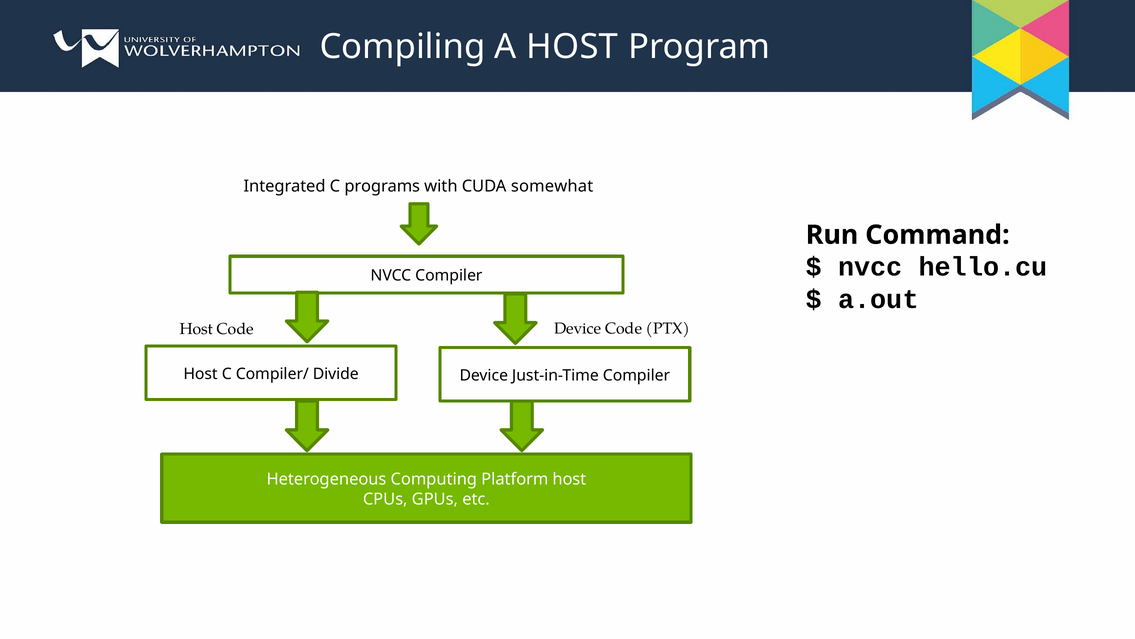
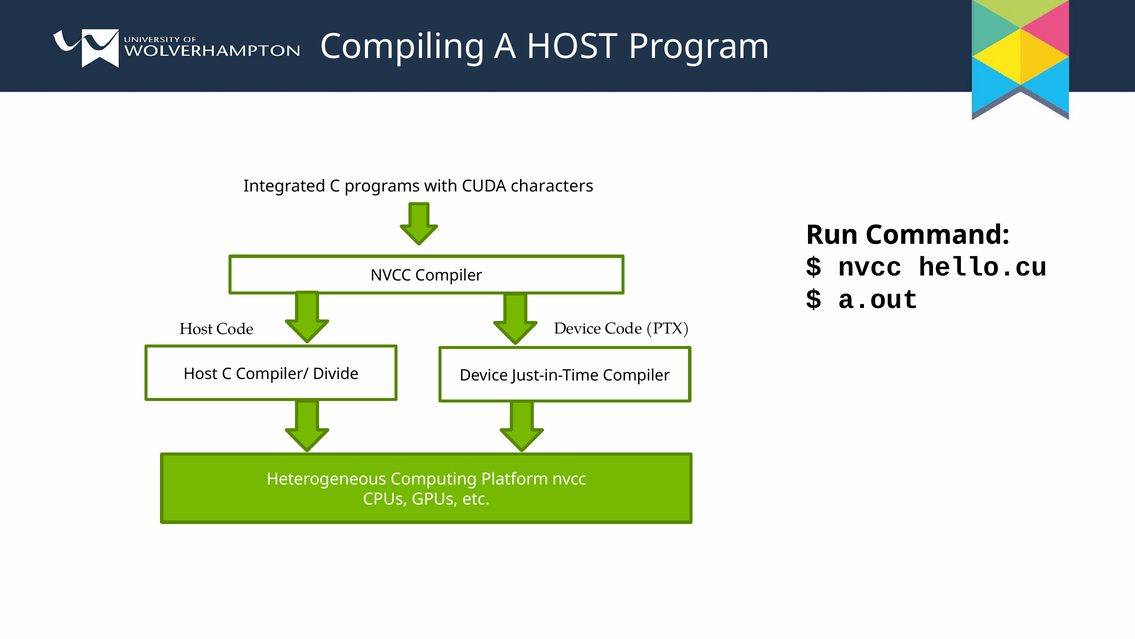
somewhat: somewhat -> characters (552, 186)
Platform host: host -> nvcc (569, 479)
